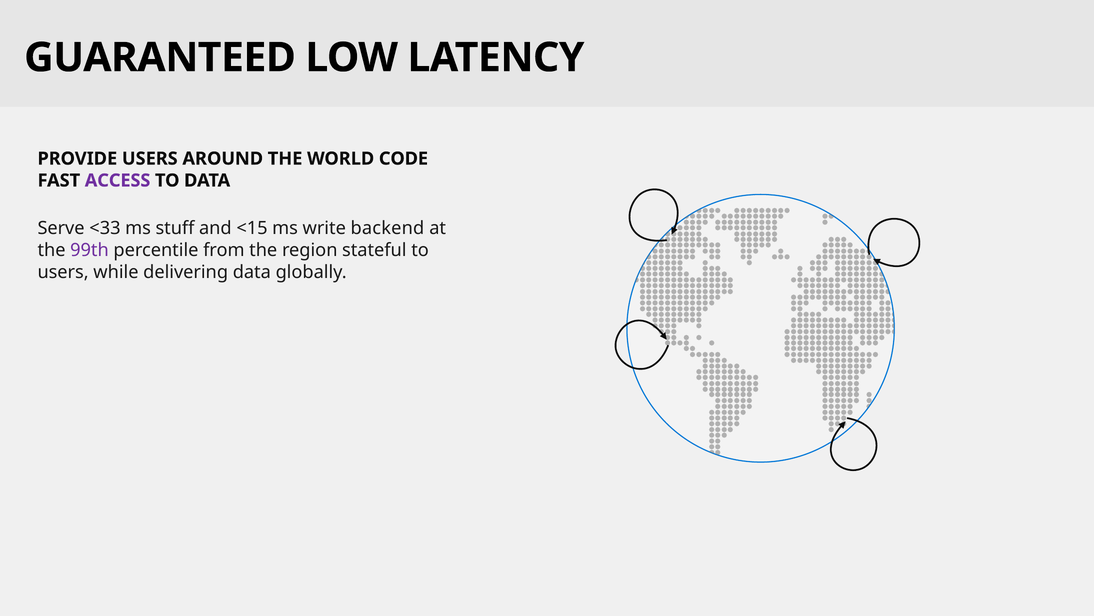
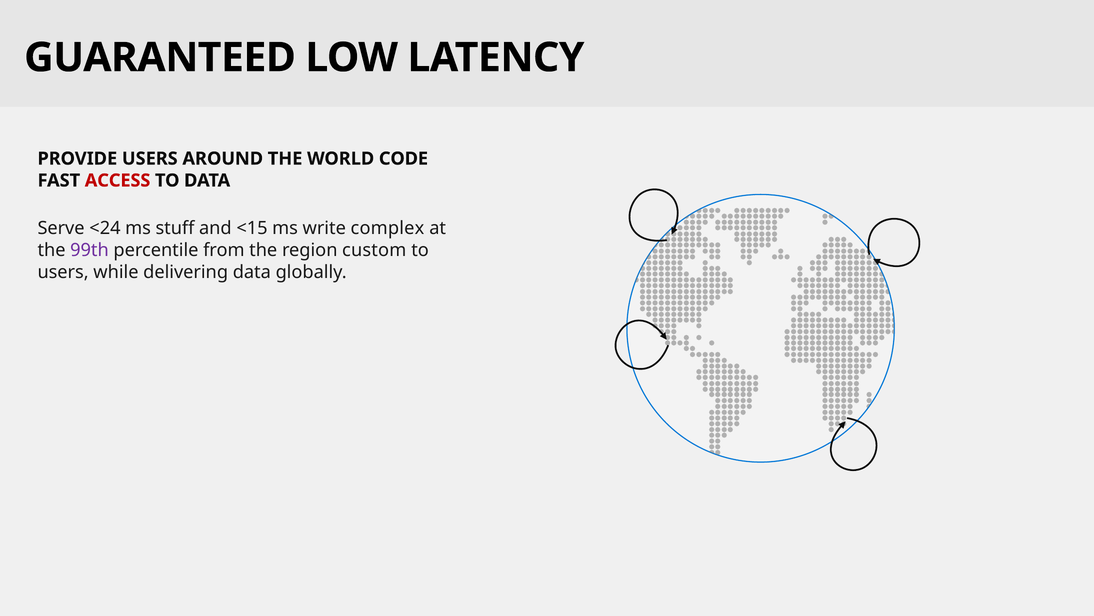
ACCESS colour: purple -> red (118, 180)
<33: <33 -> <24 (105, 228)
backend: backend -> complex (387, 228)
stateful: stateful -> custom (374, 250)
